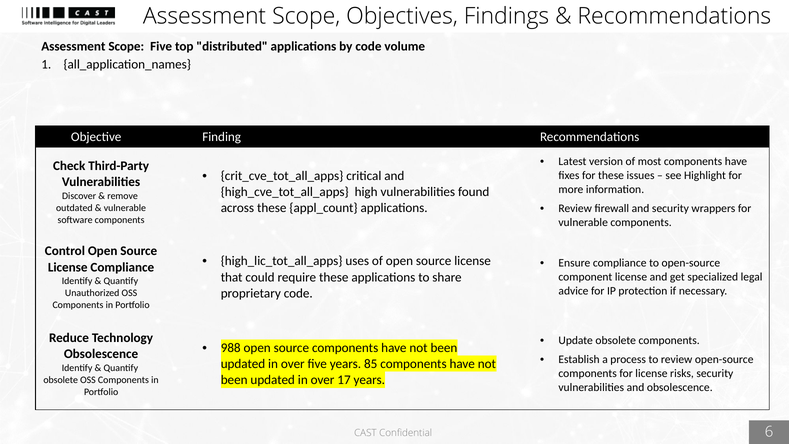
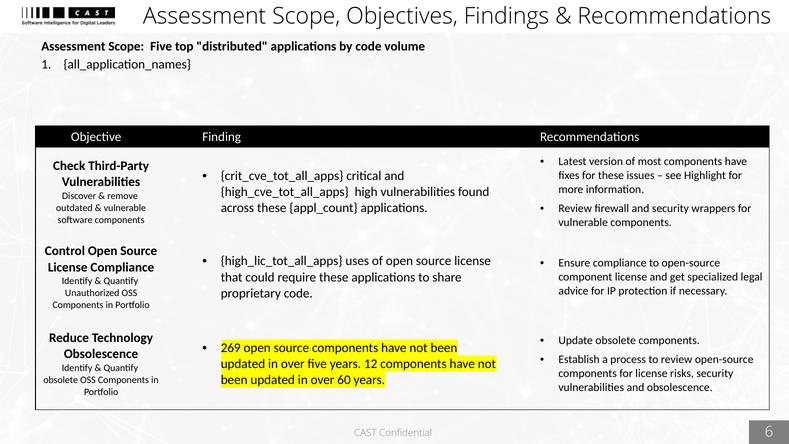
988: 988 -> 269 (231, 348)
85: 85 -> 12 (371, 364)
17: 17 -> 60 (344, 380)
